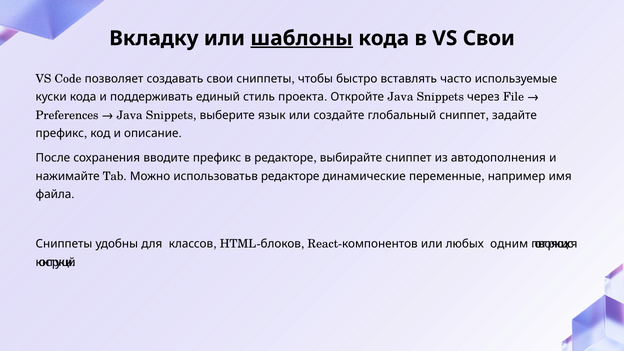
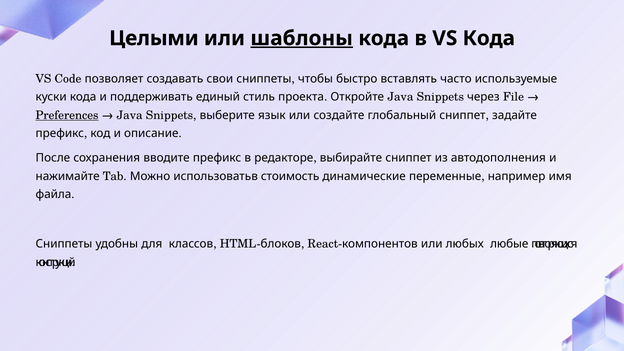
Вкладку: Вкладку -> Целыми (154, 38)
VS Свои: Свои -> Кода (489, 38)
Preferences underline: none -> present (67, 115)
использоватьв редакторе: редакторе -> стоимость (290, 176)
одним: одним -> любые (509, 244)
